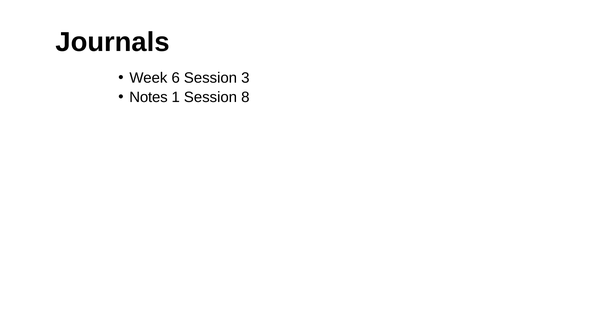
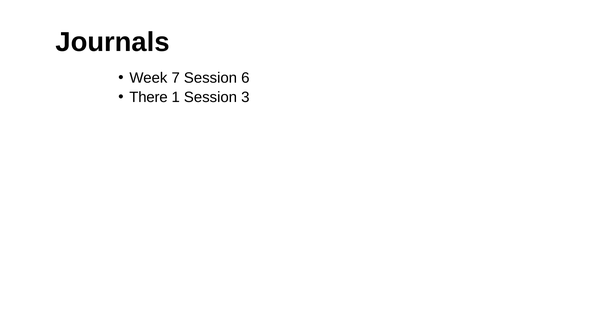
6: 6 -> 7 (176, 78)
3: 3 -> 6 (245, 78)
Notes: Notes -> There (148, 97)
8: 8 -> 3 (245, 97)
